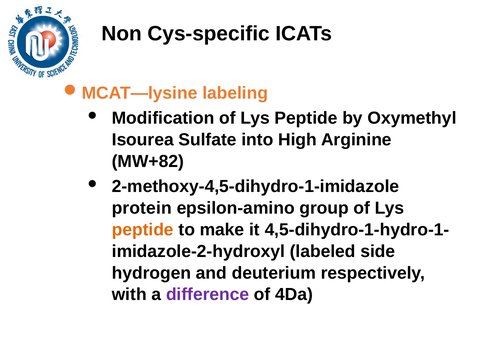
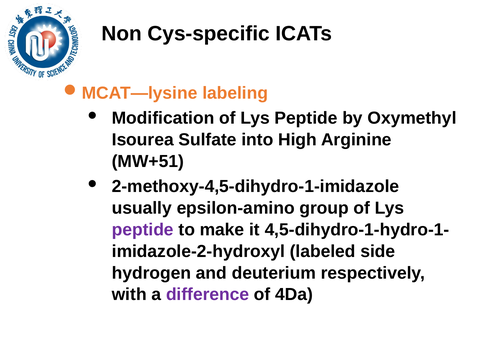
MW+82: MW+82 -> MW+51 (148, 161)
protein: protein -> usually (142, 208)
peptide colour: orange -> purple (143, 229)
